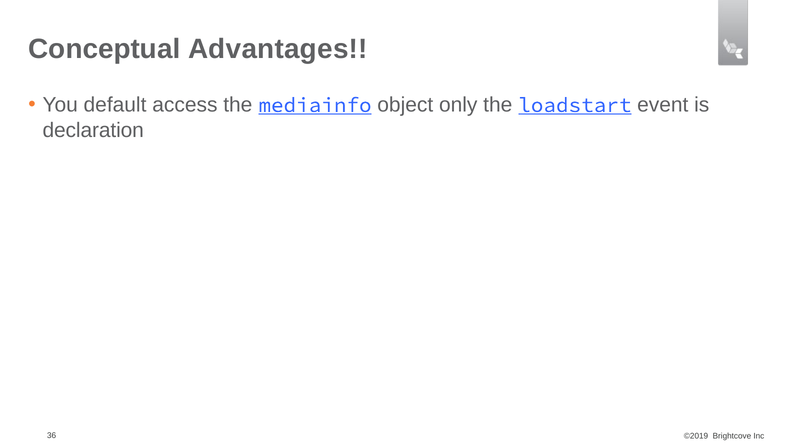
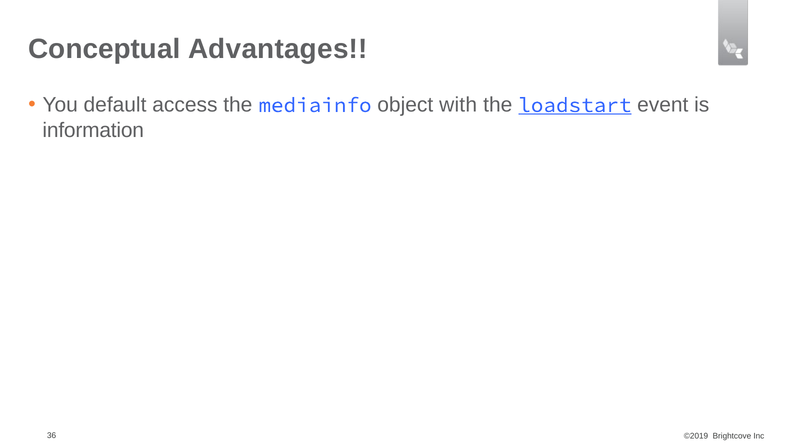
mediainfo underline: present -> none (315, 105)
only: only -> with (458, 105)
declaration: declaration -> information (93, 130)
